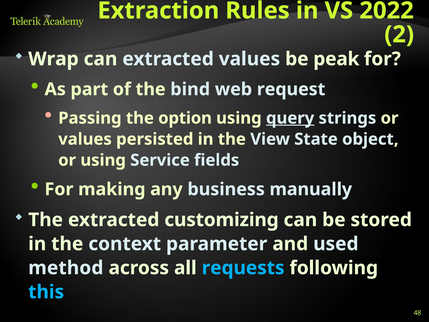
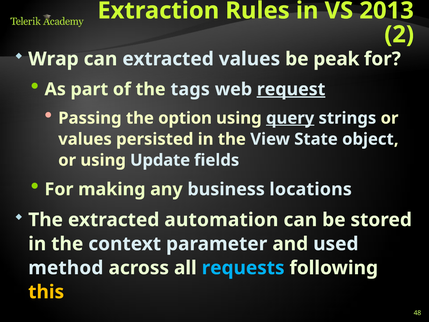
2022: 2022 -> 2013 (387, 11)
bind: bind -> tags (190, 89)
request underline: none -> present (291, 89)
Service: Service -> Update (160, 160)
manually: manually -> locations (311, 189)
customizing: customizing -> automation (221, 220)
this colour: light blue -> yellow (46, 292)
